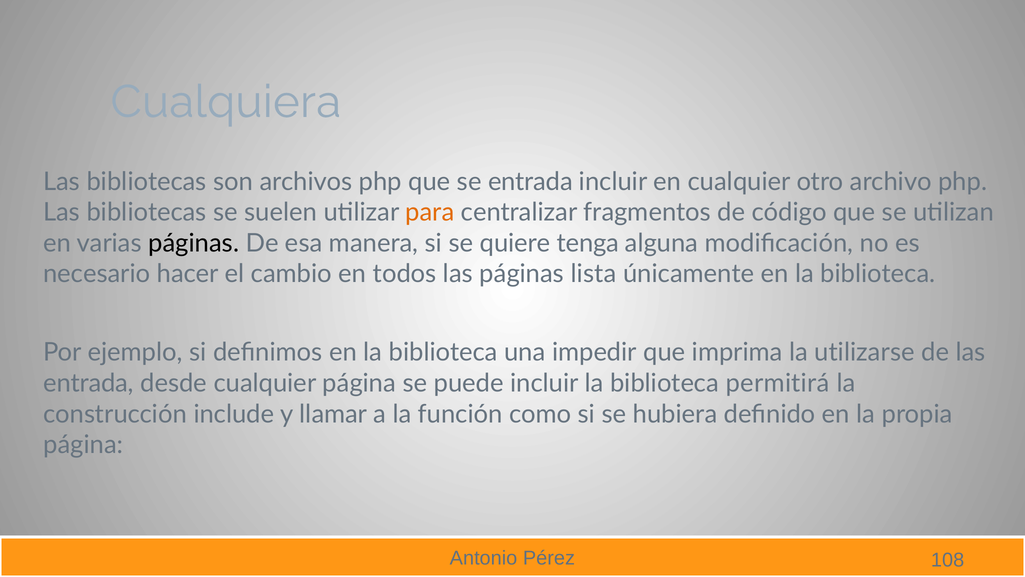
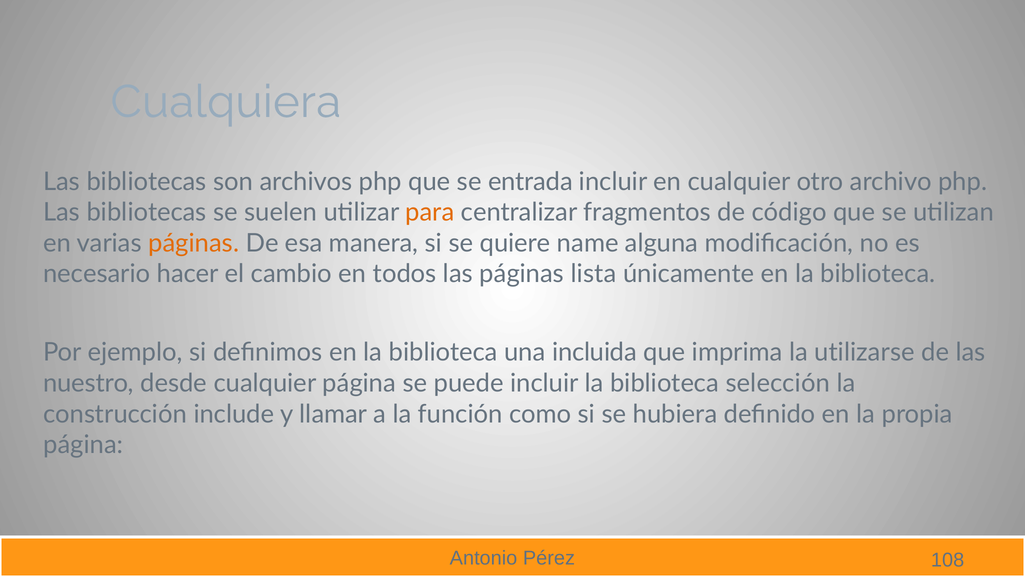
páginas colour: black -> orange (194, 243)
tenga: tenga -> name (588, 243)
impedir: impedir -> incluida (594, 352)
entrada: entrada -> nuestro (89, 383)
permitirá: permitirá -> selección (778, 383)
